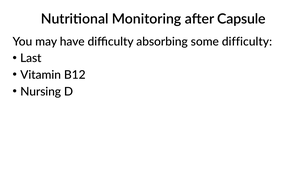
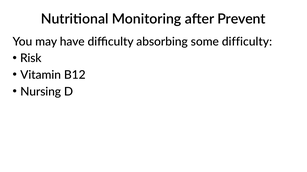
Capsule: Capsule -> Prevent (241, 19)
Last: Last -> Risk (31, 59)
